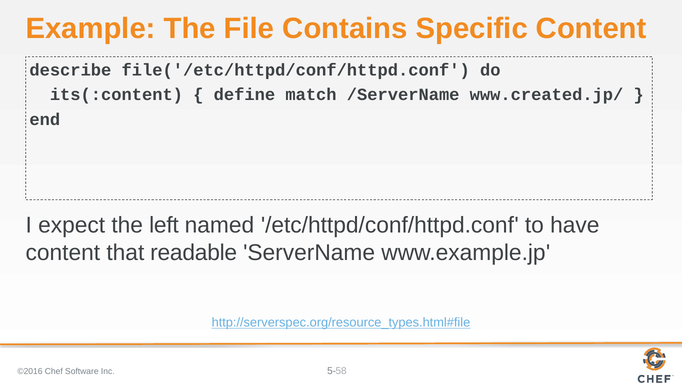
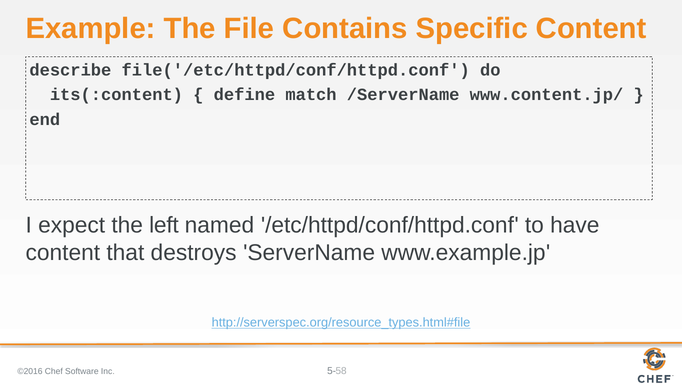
www.created.jp/: www.created.jp/ -> www.content.jp/ (547, 95)
readable: readable -> destroys (194, 252)
